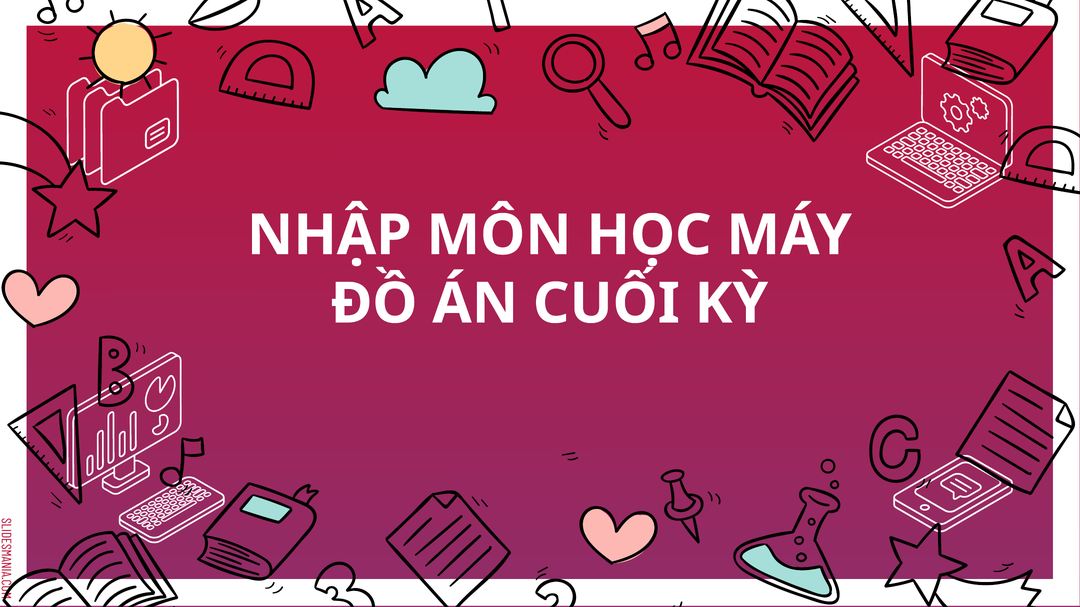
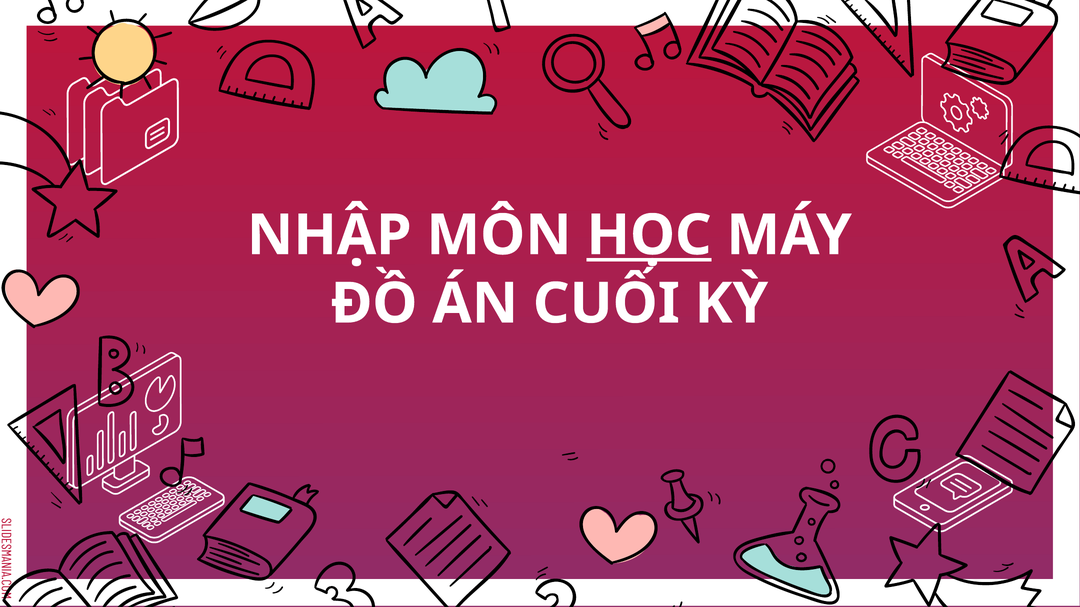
HỌC underline: none -> present (649, 236)
